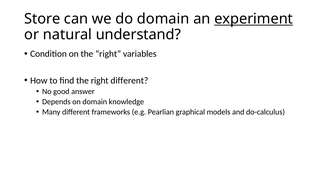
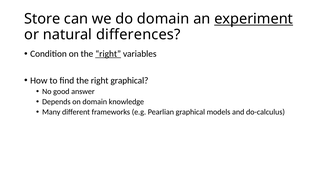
understand: understand -> differences (138, 35)
right underline: none -> present (108, 54)
right different: different -> graphical (129, 80)
